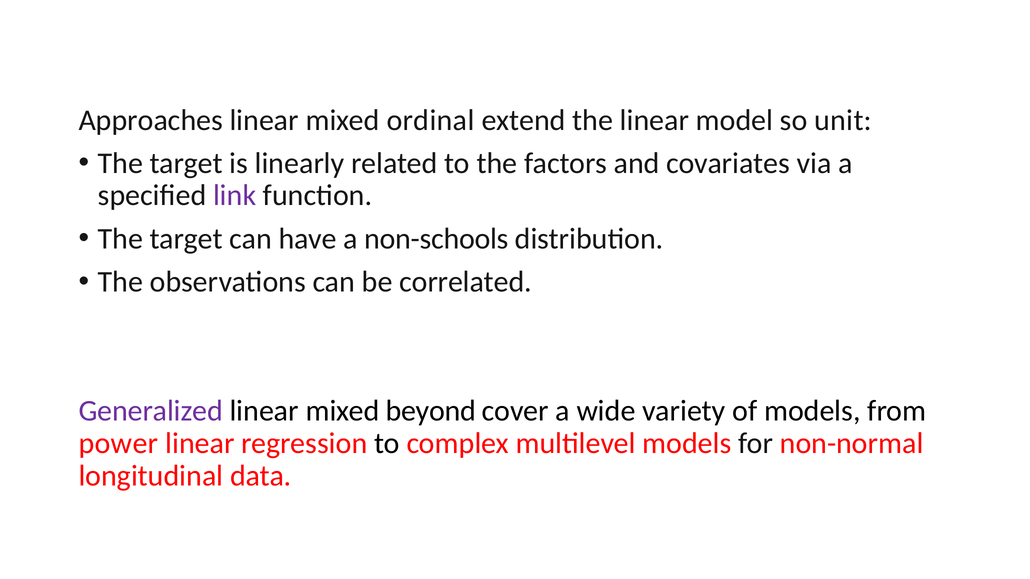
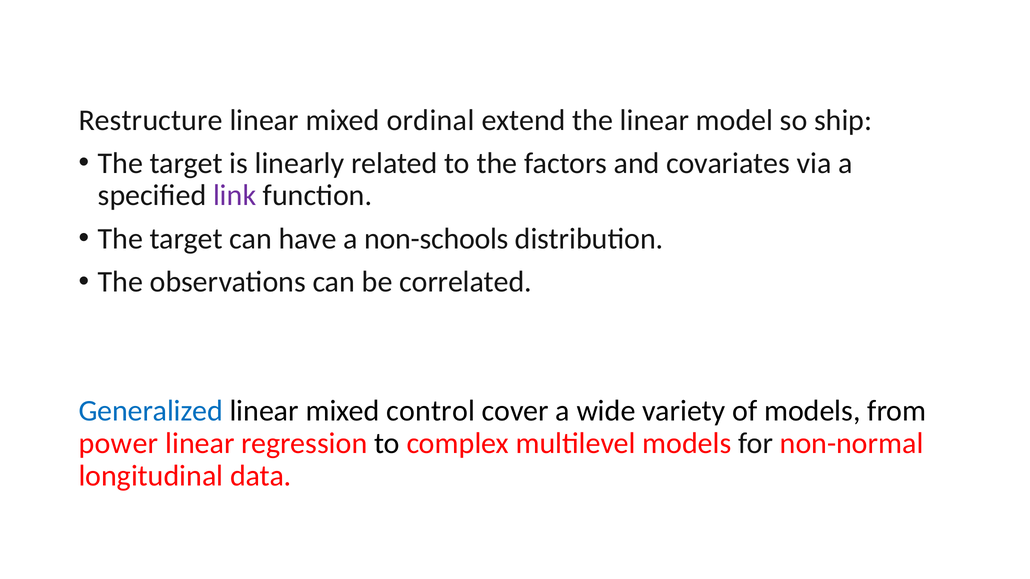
Approaches: Approaches -> Restructure (151, 120)
unit: unit -> ship (843, 120)
Generalized colour: purple -> blue (151, 411)
beyond: beyond -> control (431, 411)
